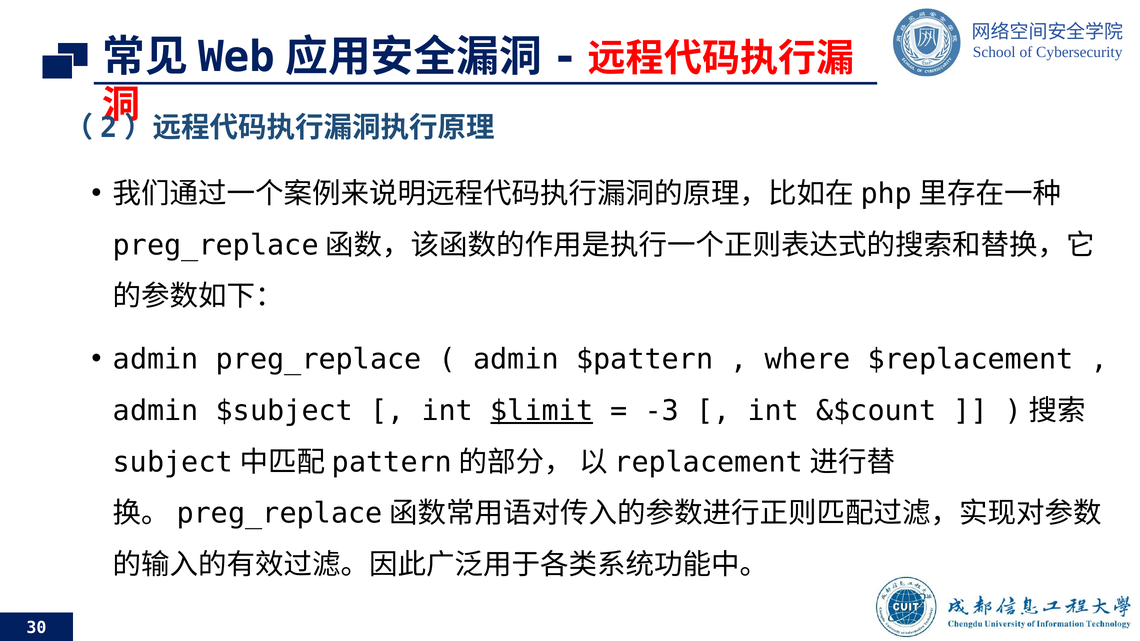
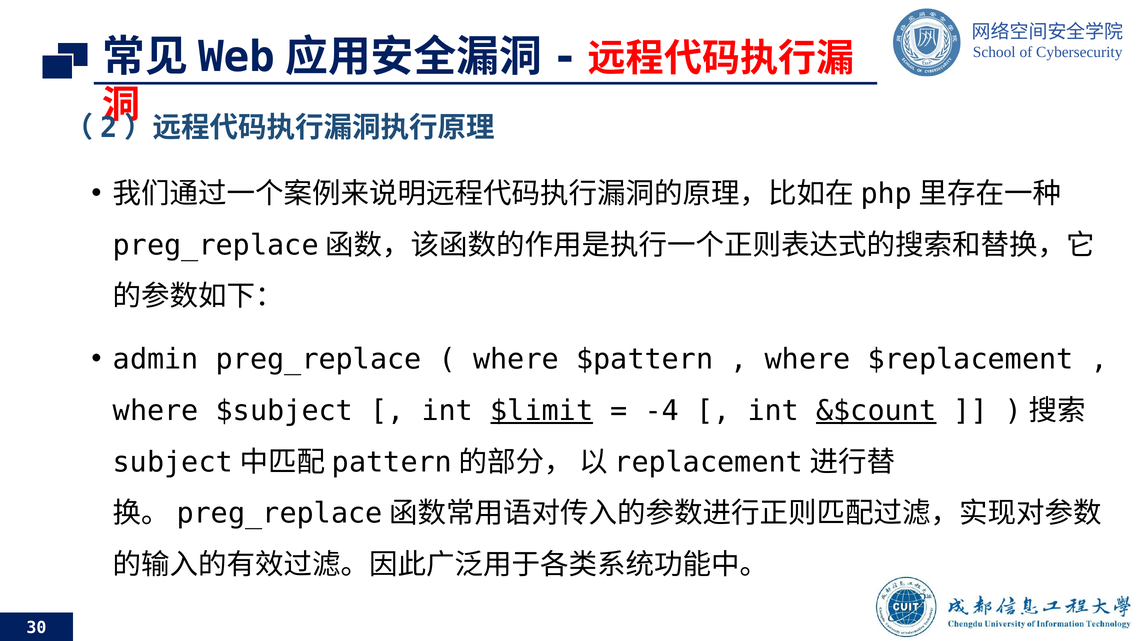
admin: admin -> where (516, 360)
admin: admin -> where (156, 411)
-3: -3 -> -4 (662, 411)
&$count underline: none -> present (876, 411)
